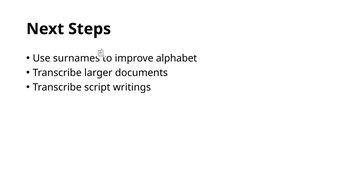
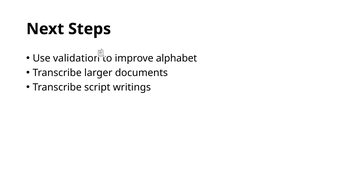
surnames: surnames -> validation (76, 58)
